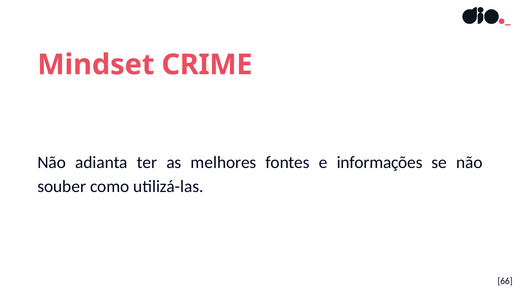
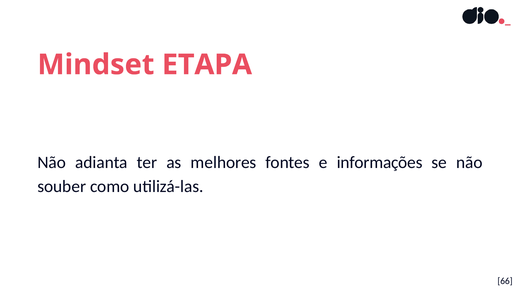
CRIME: CRIME -> ETAPA (207, 65)
